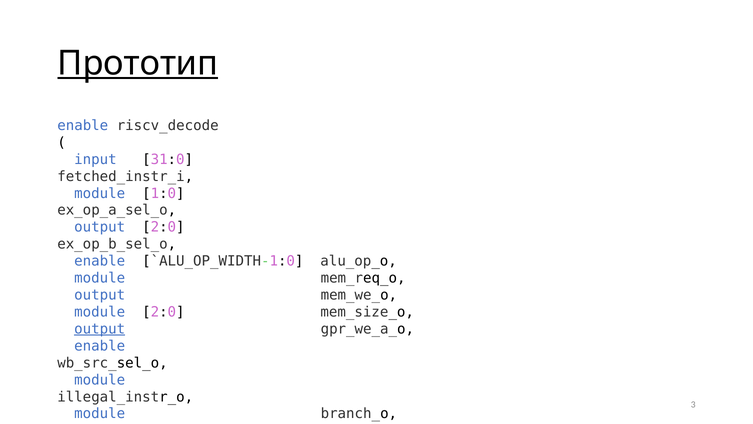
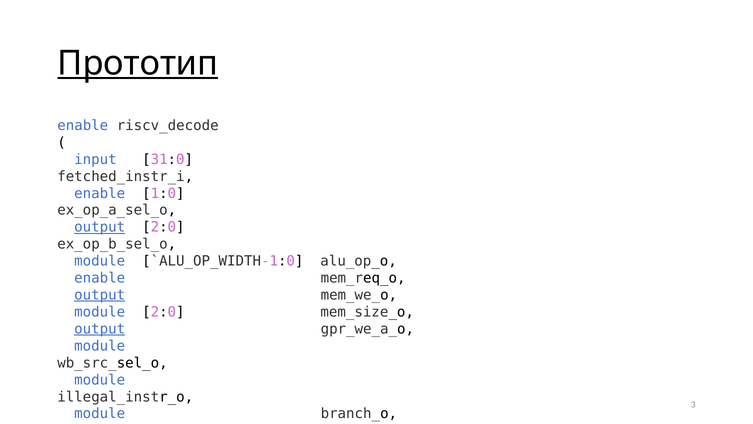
module: module -> enable (100, 193)
output underline: none -> present (100, 227)
enable: enable -> module (100, 261)
module: module -> enable (100, 278)
output underline: none -> present (100, 295)
enable: enable -> module (100, 346)
